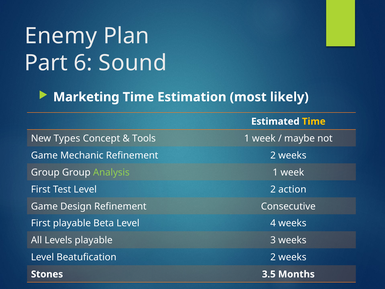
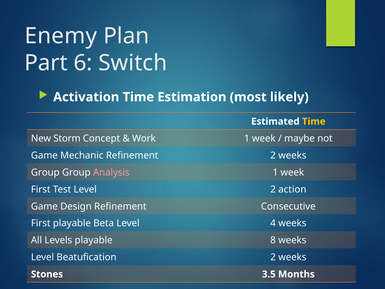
Sound: Sound -> Switch (133, 63)
Marketing: Marketing -> Activation (86, 97)
Types: Types -> Storm (67, 138)
Tools: Tools -> Work (144, 138)
Analysis colour: light green -> pink (111, 172)
3: 3 -> 8 (273, 240)
